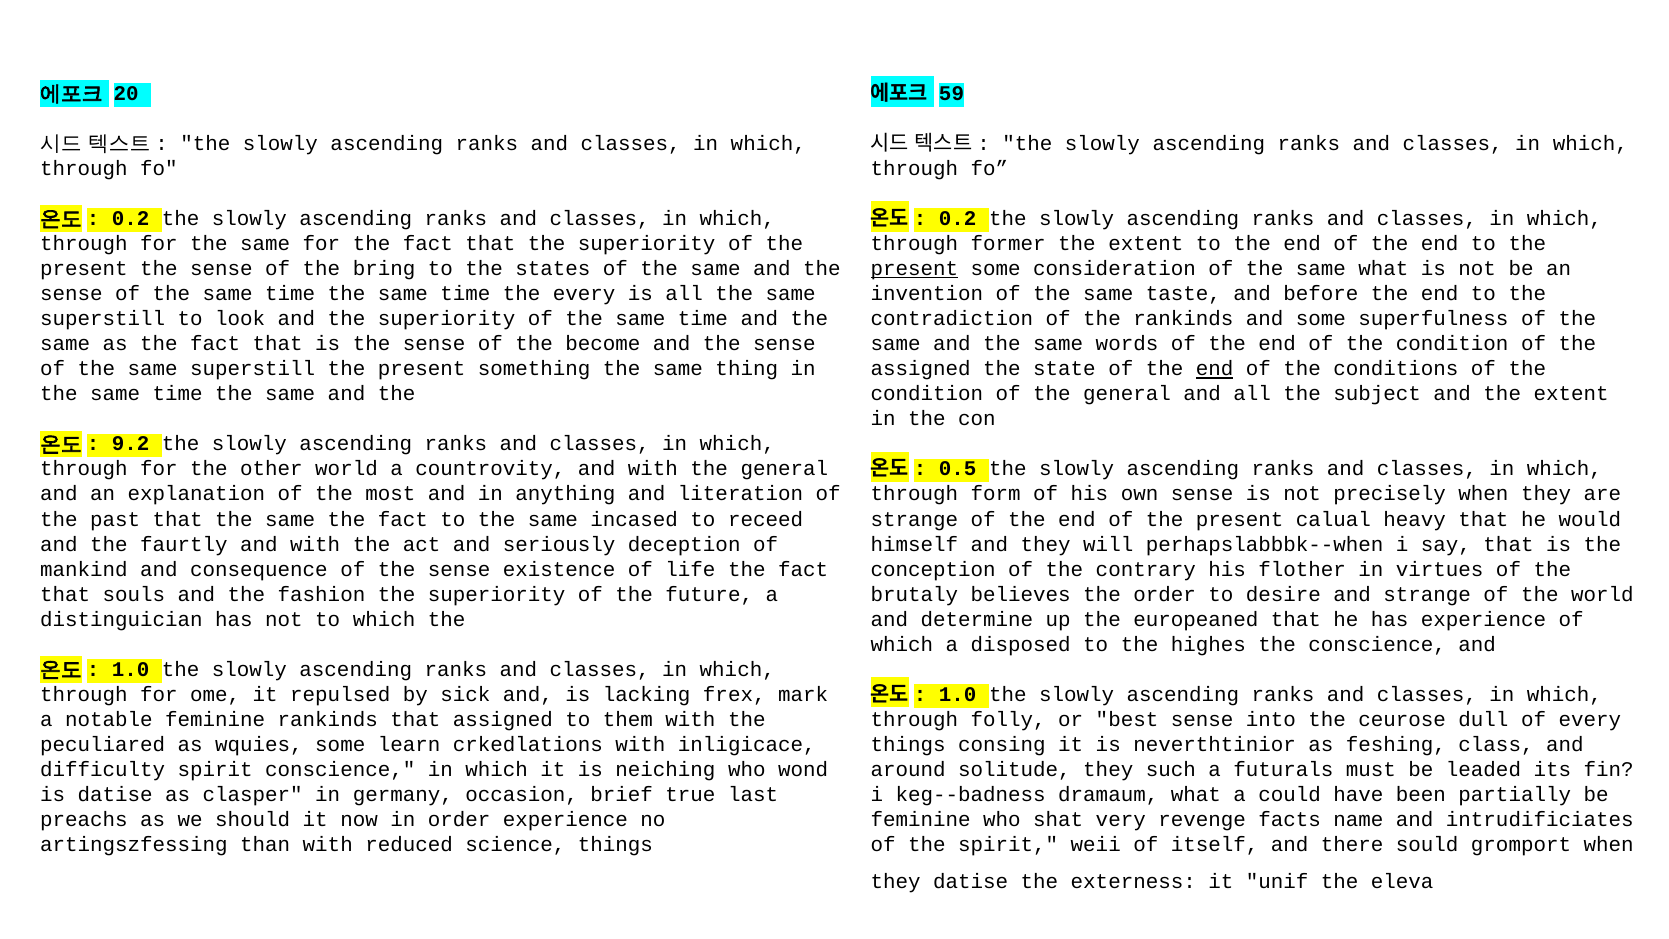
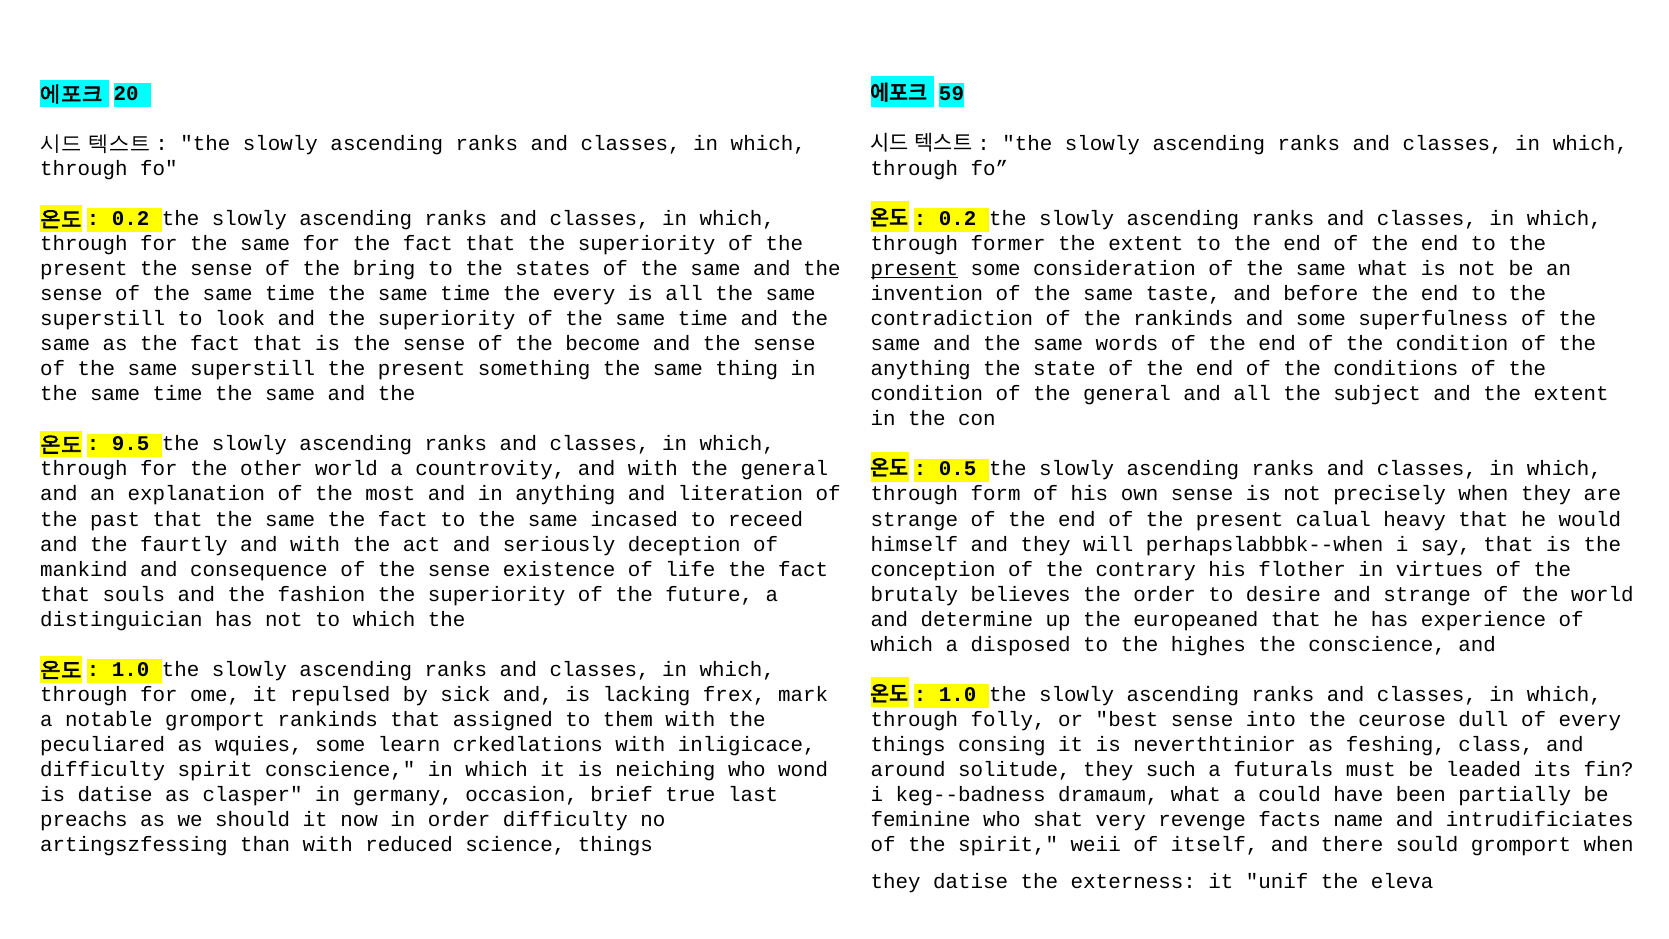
assigned: assigned -> anything (921, 369)
end underline: present -> none (1215, 369)
9.2: 9.2 -> 9.5 (131, 444)
notable feminine: feminine -> gromport (215, 719)
order experience: experience -> difficulty (565, 819)
